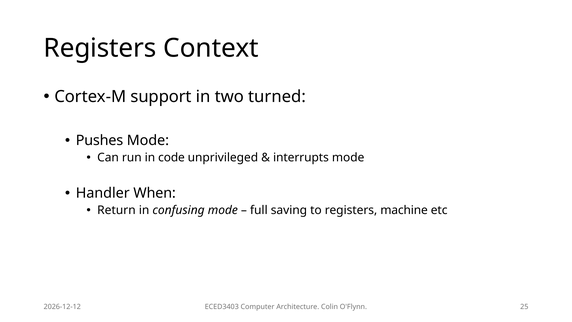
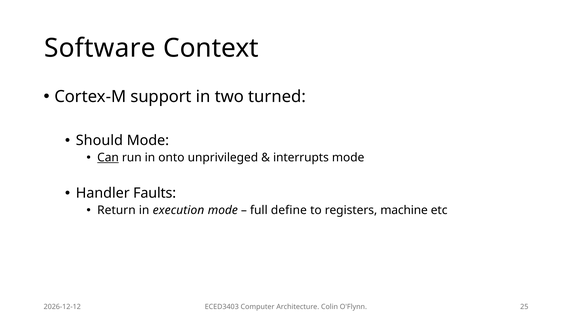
Registers: Registers -> Software (100, 48)
Pushes: Pushes -> Should (99, 140)
Can underline: none -> present (108, 158)
code: code -> onto (171, 158)
When: When -> Faults (155, 193)
confusing: confusing -> execution (179, 210)
saving: saving -> define (289, 210)
